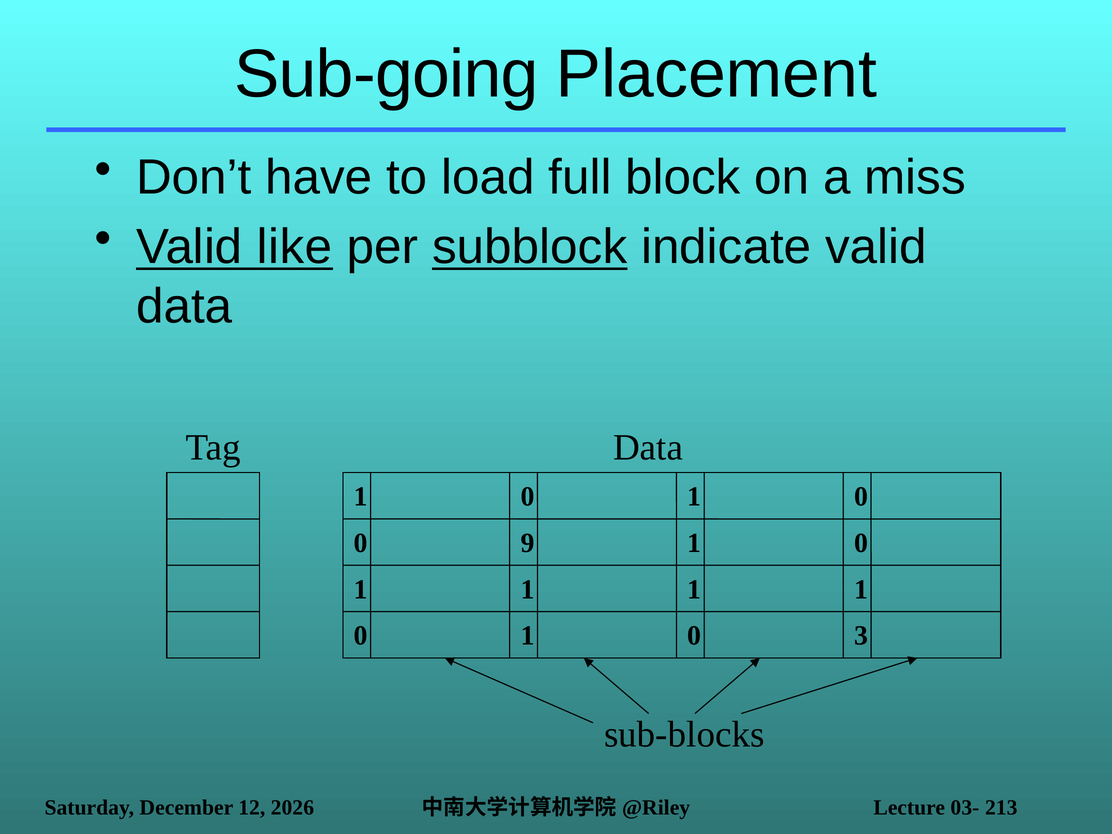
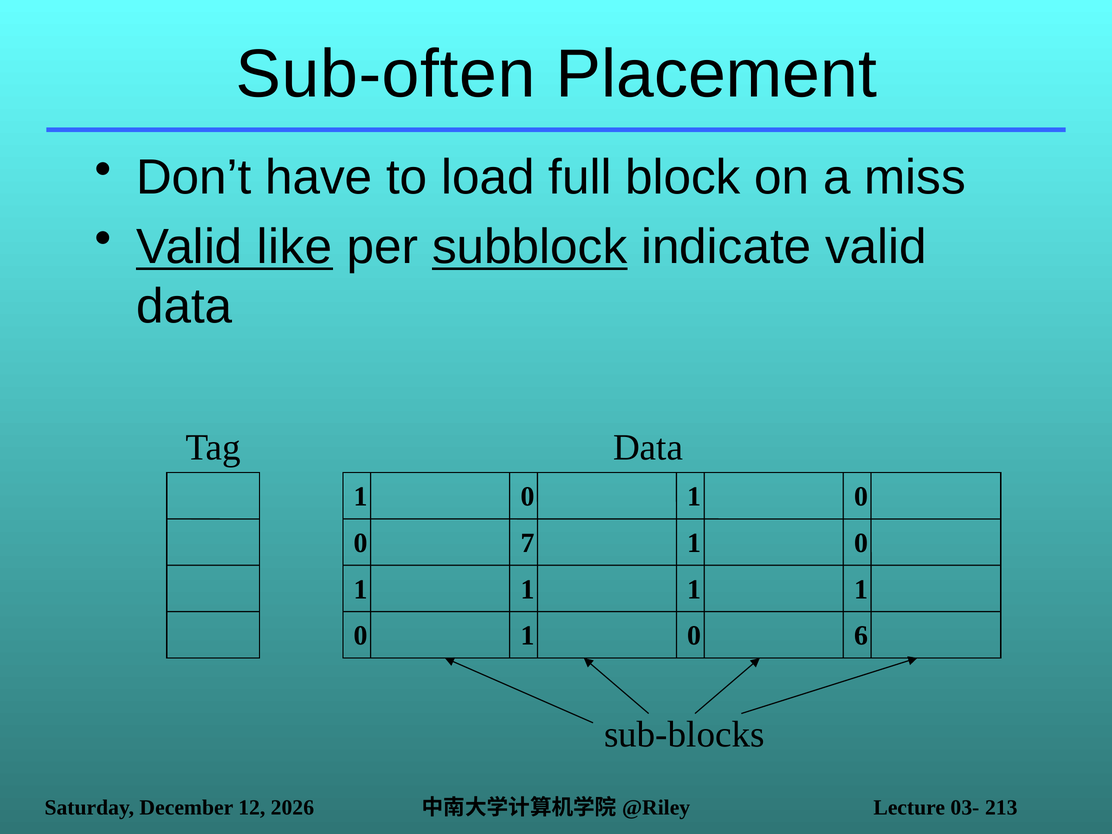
Sub-going: Sub-going -> Sub-often (386, 74)
9: 9 -> 7 (528, 543)
3: 3 -> 6 (861, 636)
